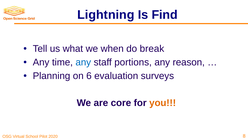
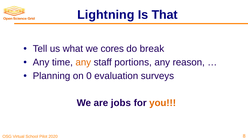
Find: Find -> That (165, 15)
when: when -> cores (112, 49)
any colour: blue -> orange (83, 62)
6: 6 -> 0 (89, 76)
core: core -> jobs (121, 103)
